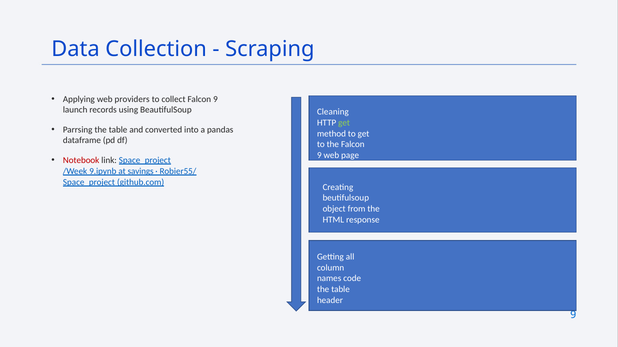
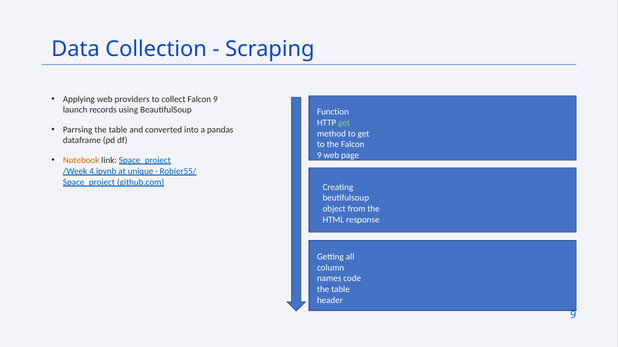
Cleaning: Cleaning -> Function (333, 112)
Notebook colour: red -> orange (81, 161)
9.ipynb: 9.ipynb -> 4.ipynb (103, 171)
savings: savings -> unique (141, 171)
